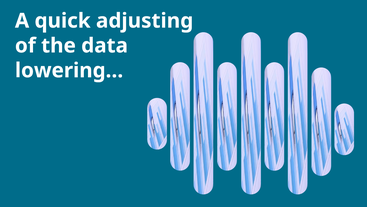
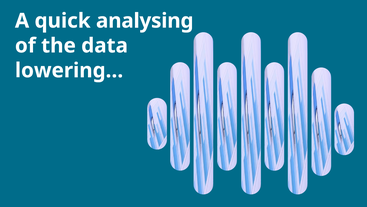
adjusting: adjusting -> analysing (145, 21)
